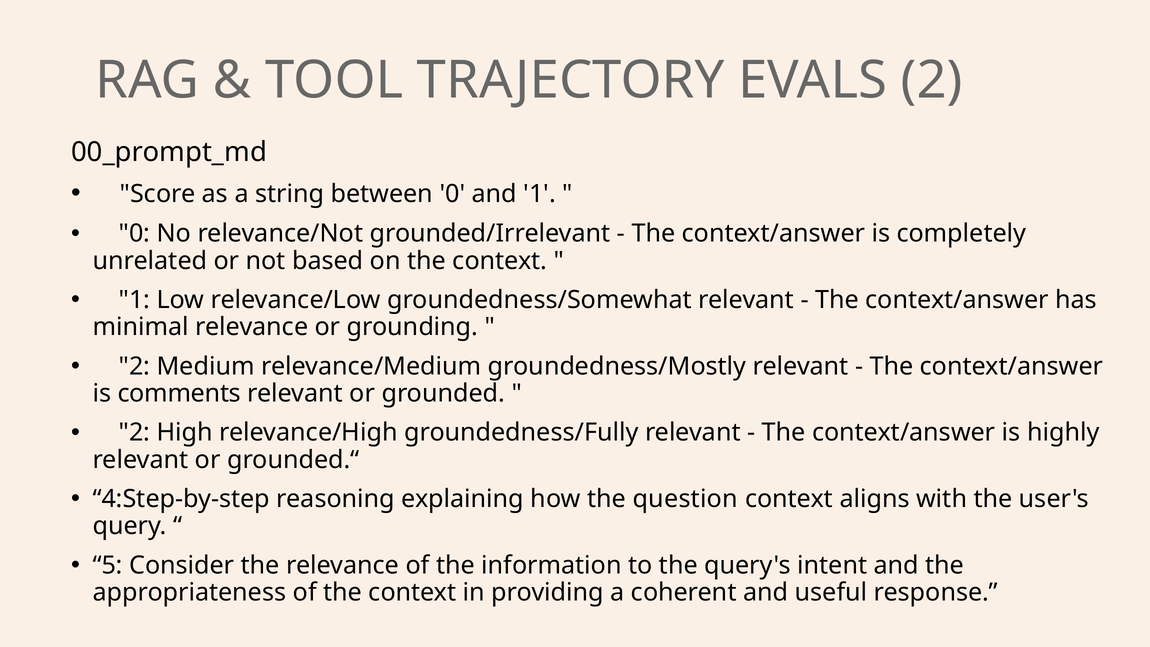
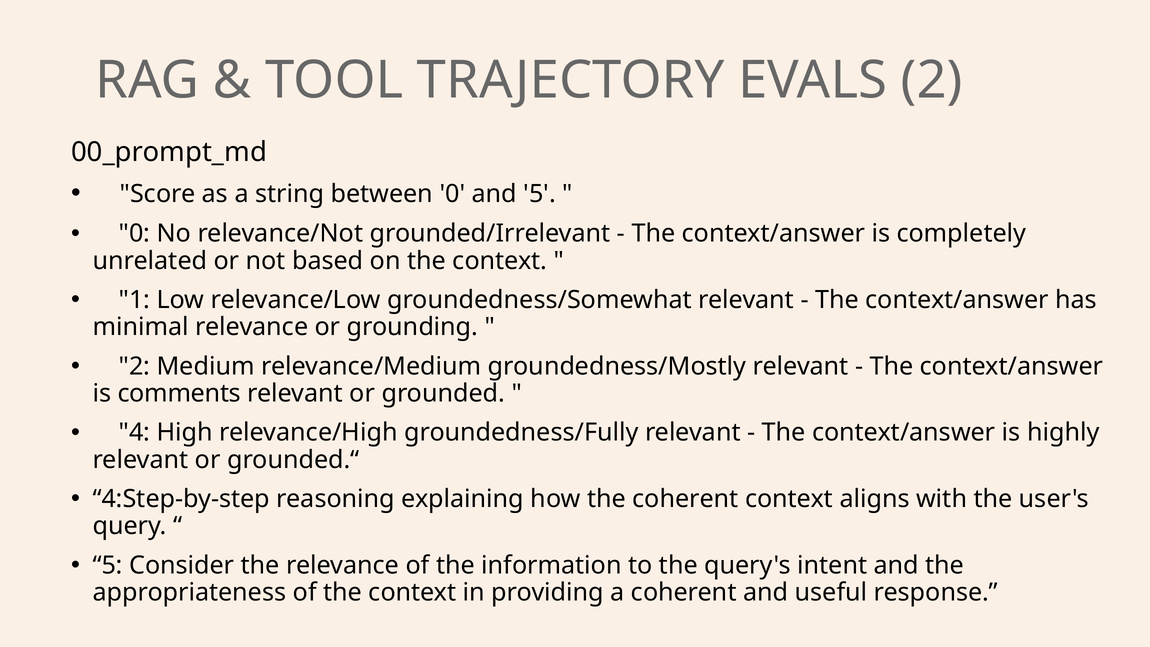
and 1: 1 -> 5 (540, 194)
2: 2 -> 4 (134, 433)
the question: question -> coherent (685, 499)
